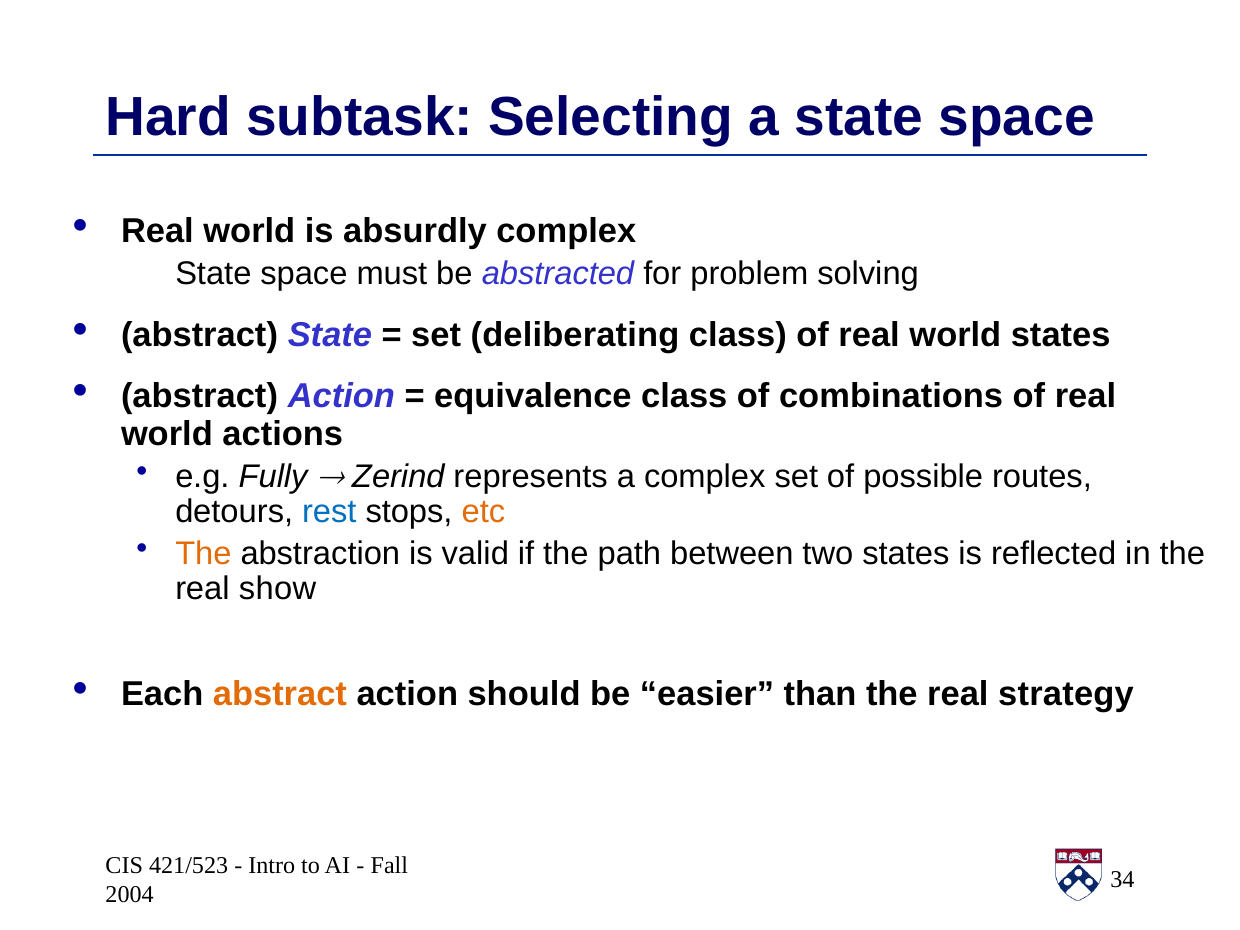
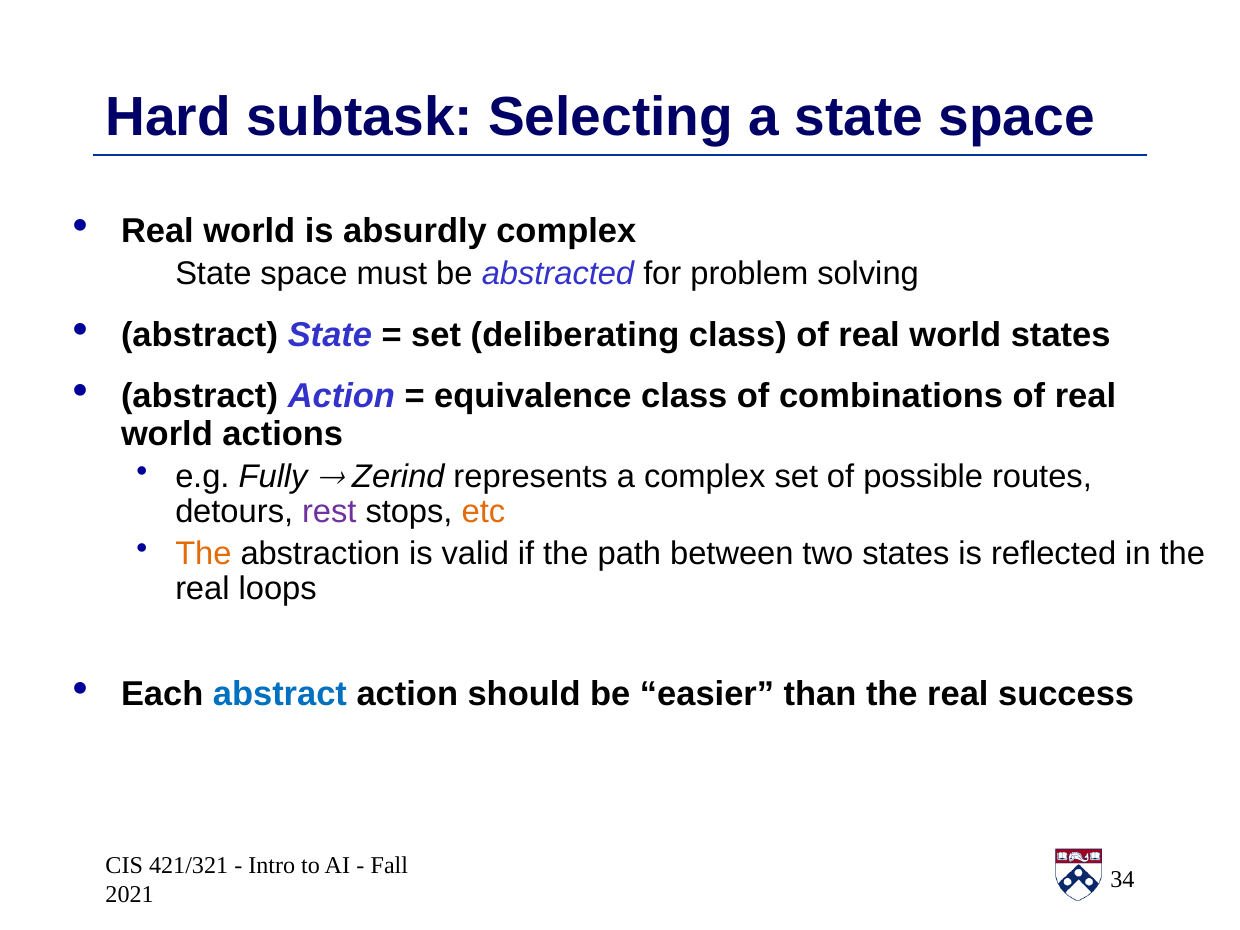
rest colour: blue -> purple (329, 512)
show: show -> loops (278, 589)
abstract colour: orange -> blue (280, 694)
strategy: strategy -> success (1066, 694)
421/523: 421/523 -> 421/321 (189, 866)
2004: 2004 -> 2021 (130, 894)
